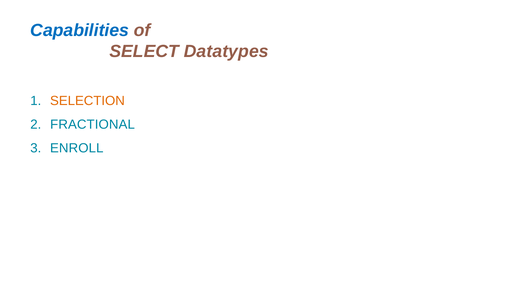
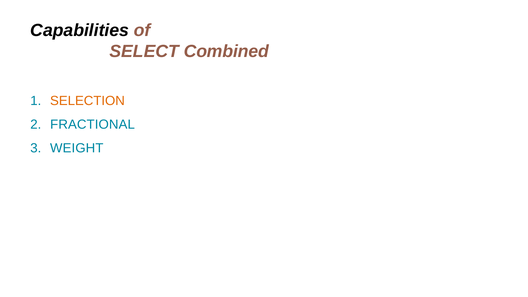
Capabilities colour: blue -> black (80, 30)
Datatypes: Datatypes -> Combined (226, 51)
ENROLL: ENROLL -> WEIGHT (77, 148)
